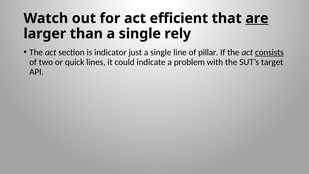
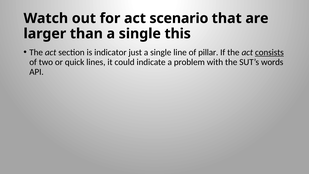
efficient: efficient -> scenario (179, 18)
are underline: present -> none (257, 18)
rely: rely -> this (178, 34)
target: target -> words (272, 62)
